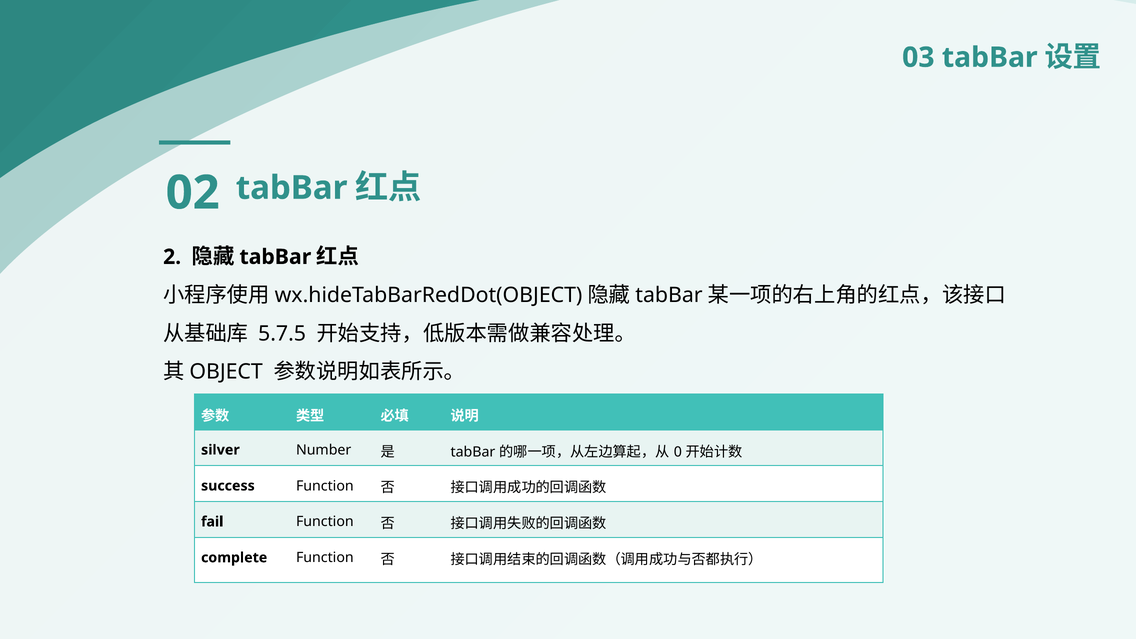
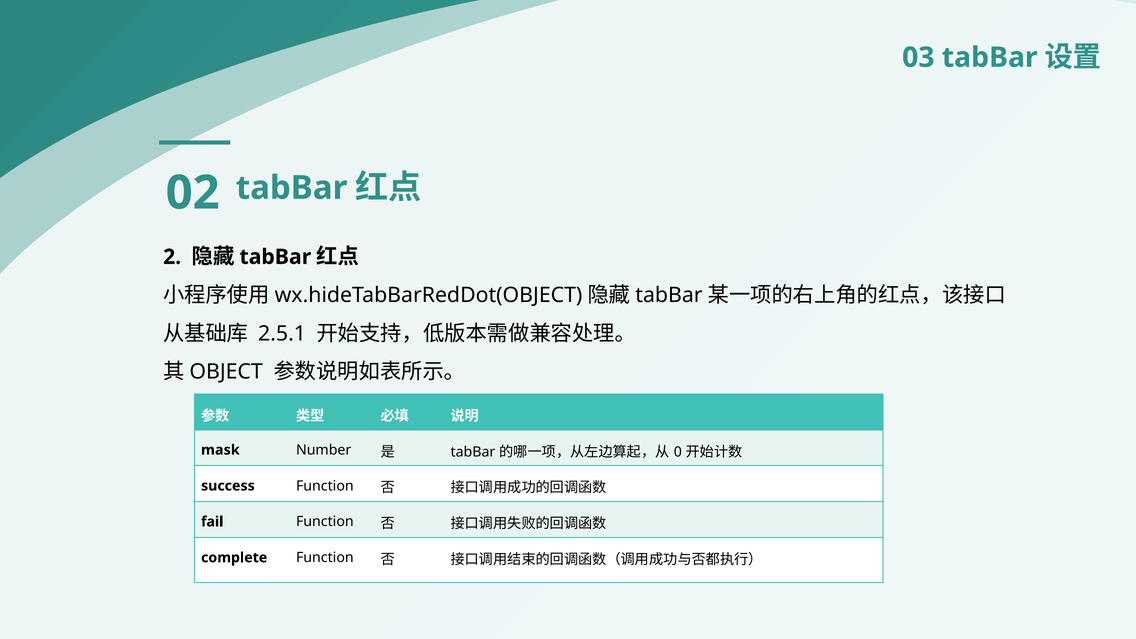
5.7.5: 5.7.5 -> 2.5.1 (282, 334)
silver: silver -> mask (220, 450)
